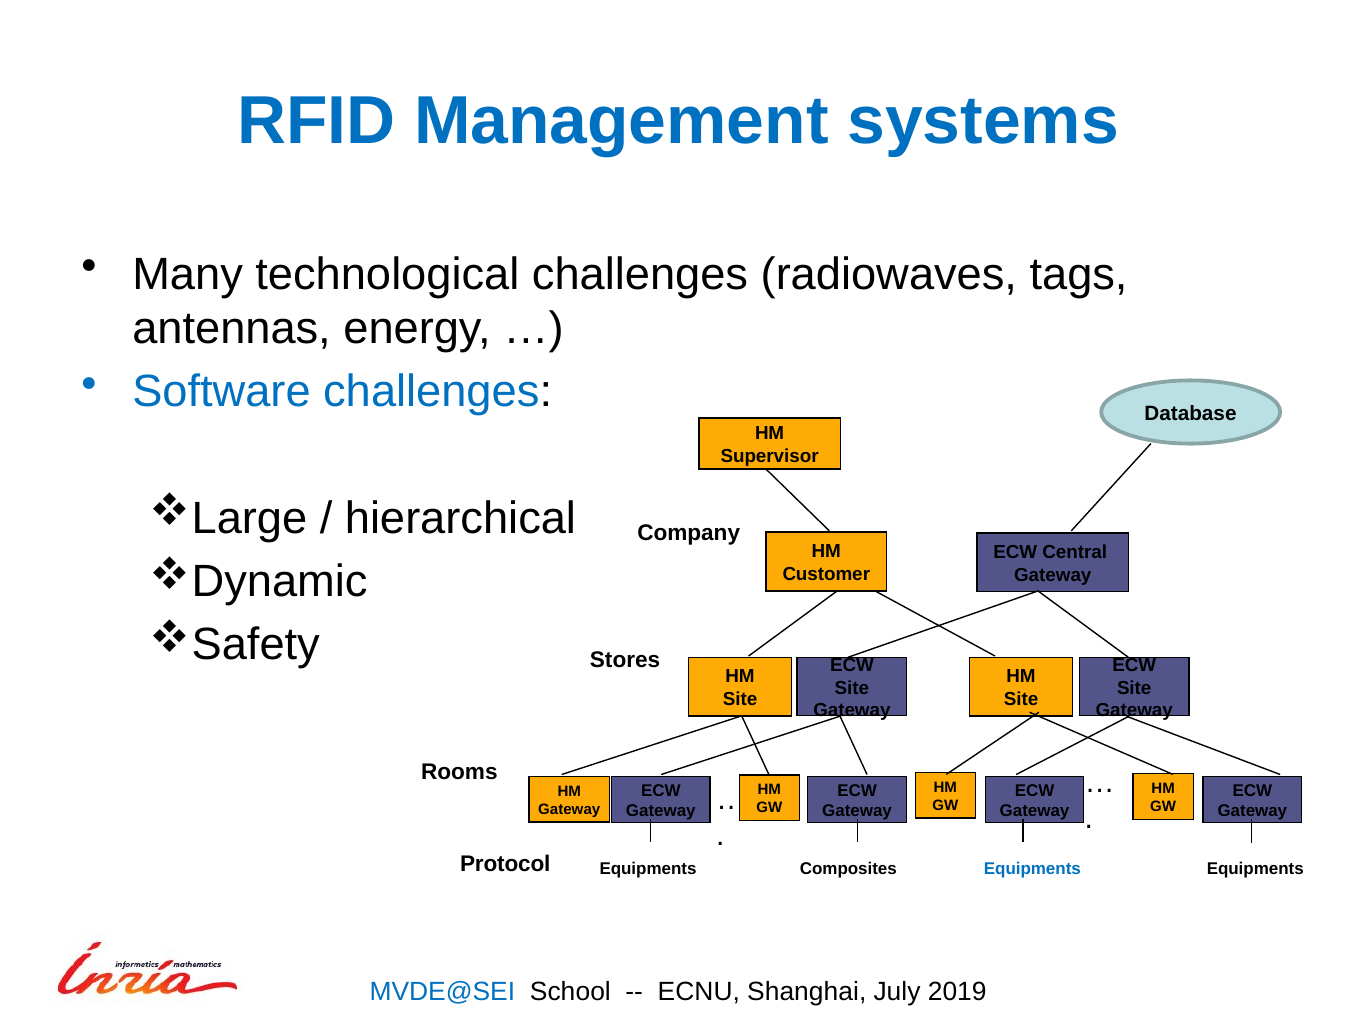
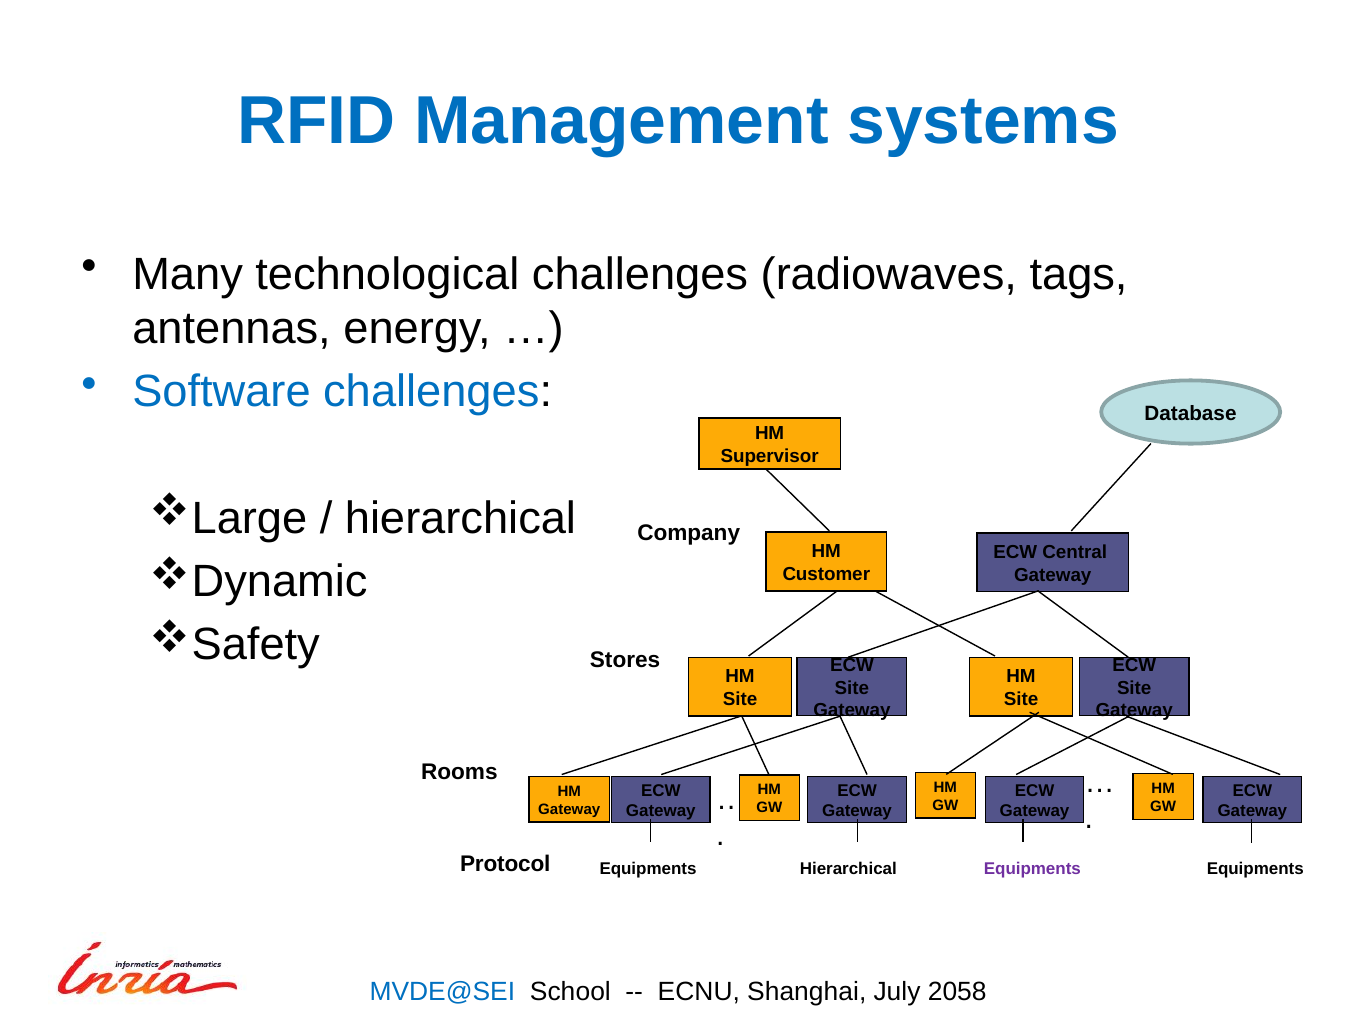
Composites: Composites -> Hierarchical (848, 870)
Equipments colour: blue -> purple (1032, 870)
2019: 2019 -> 2058 (957, 993)
